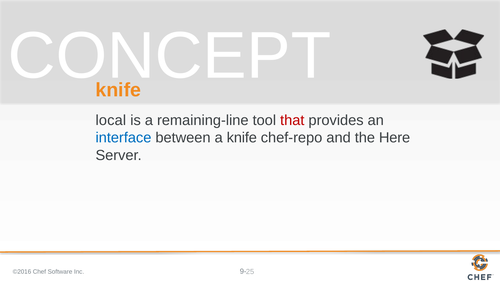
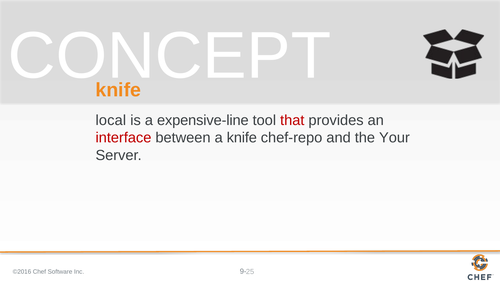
remaining-line: remaining-line -> expensive-line (203, 120)
interface colour: blue -> red (123, 138)
Here: Here -> Your (394, 138)
